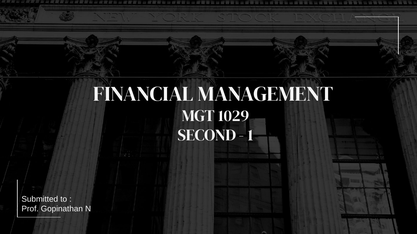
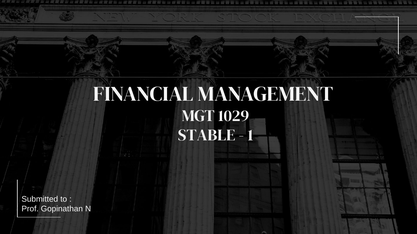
SECOND: SECOND -> STABLE (207, 136)
